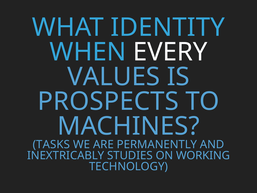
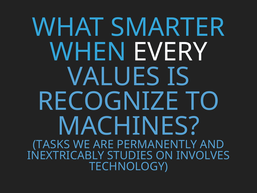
IDENTITY: IDENTITY -> SMARTER (168, 27)
PROSPECTS: PROSPECTS -> RECOGNIZE (108, 101)
WORKING: WORKING -> INVOLVES (203, 155)
